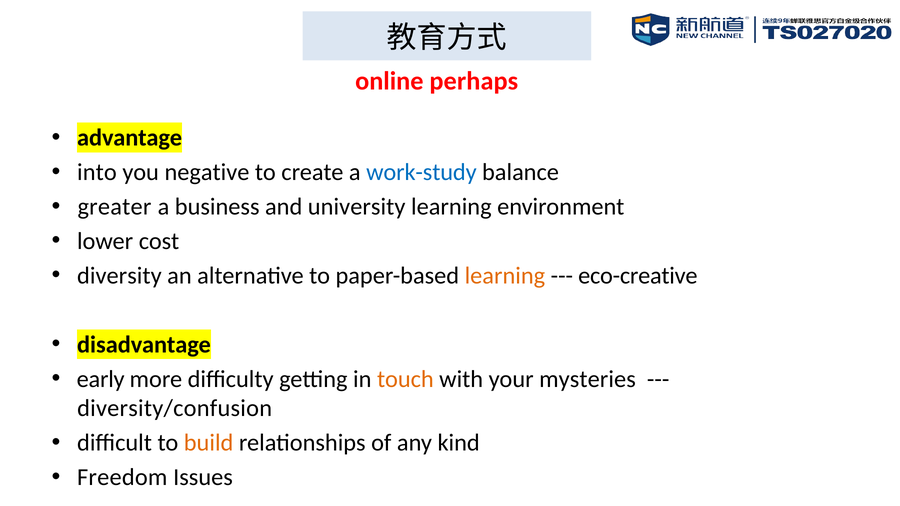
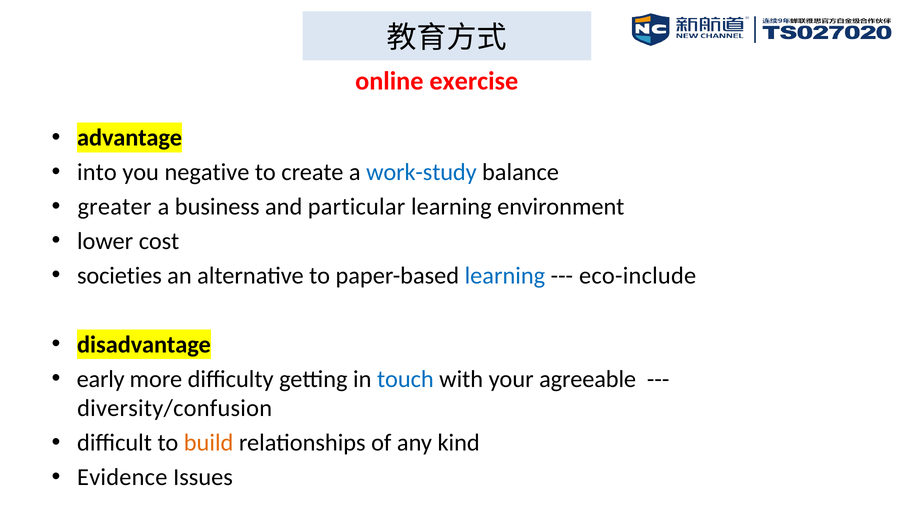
perhaps: perhaps -> exercise (474, 81)
university: university -> particular (357, 207)
diversity: diversity -> societies (119, 276)
learning colour: orange -> blue (505, 276)
eco-creative: eco-creative -> eco-include (638, 276)
touch colour: orange -> blue (405, 379)
mysteries: mysteries -> agreeable (588, 379)
Freedom: Freedom -> Evidence (122, 478)
